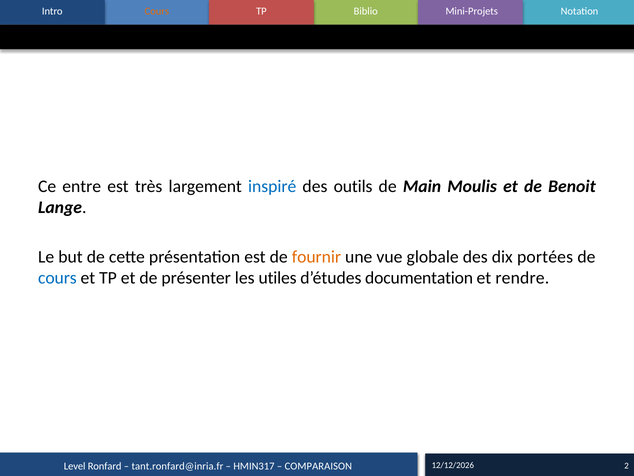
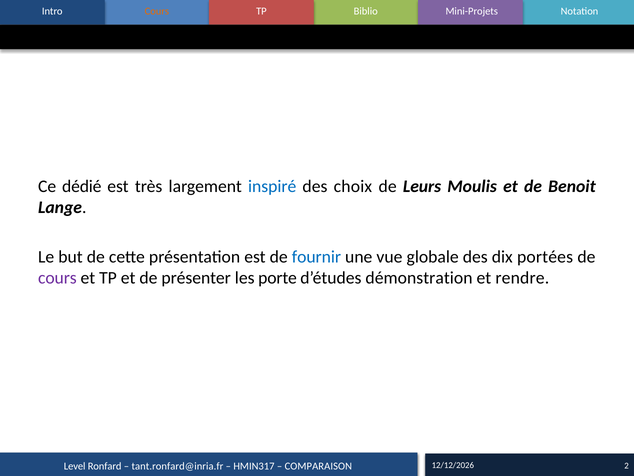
entre: entre -> dédié (82, 186)
outils: outils -> choix (353, 186)
Main: Main -> Leurs (422, 186)
fournir colour: orange -> blue (316, 257)
cours colour: blue -> purple (57, 278)
utiles: utiles -> porte (278, 278)
documentation: documentation -> démonstration (419, 278)
